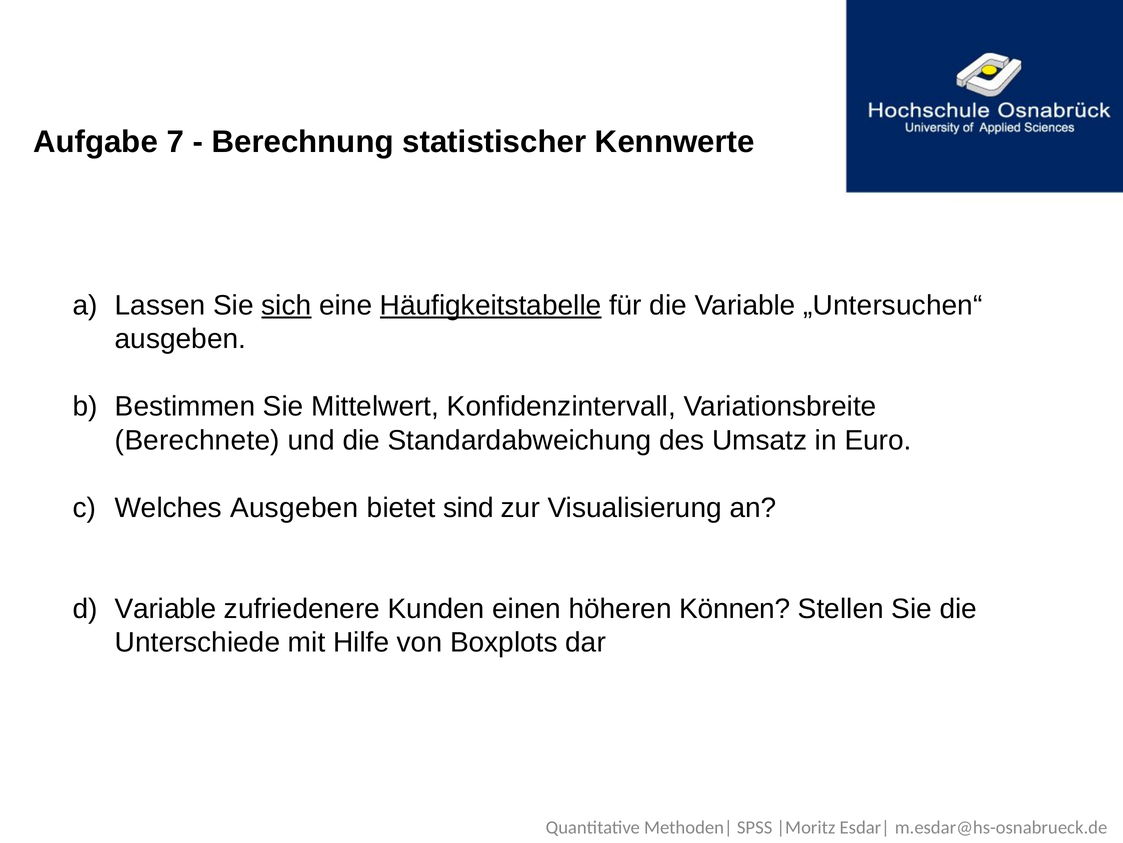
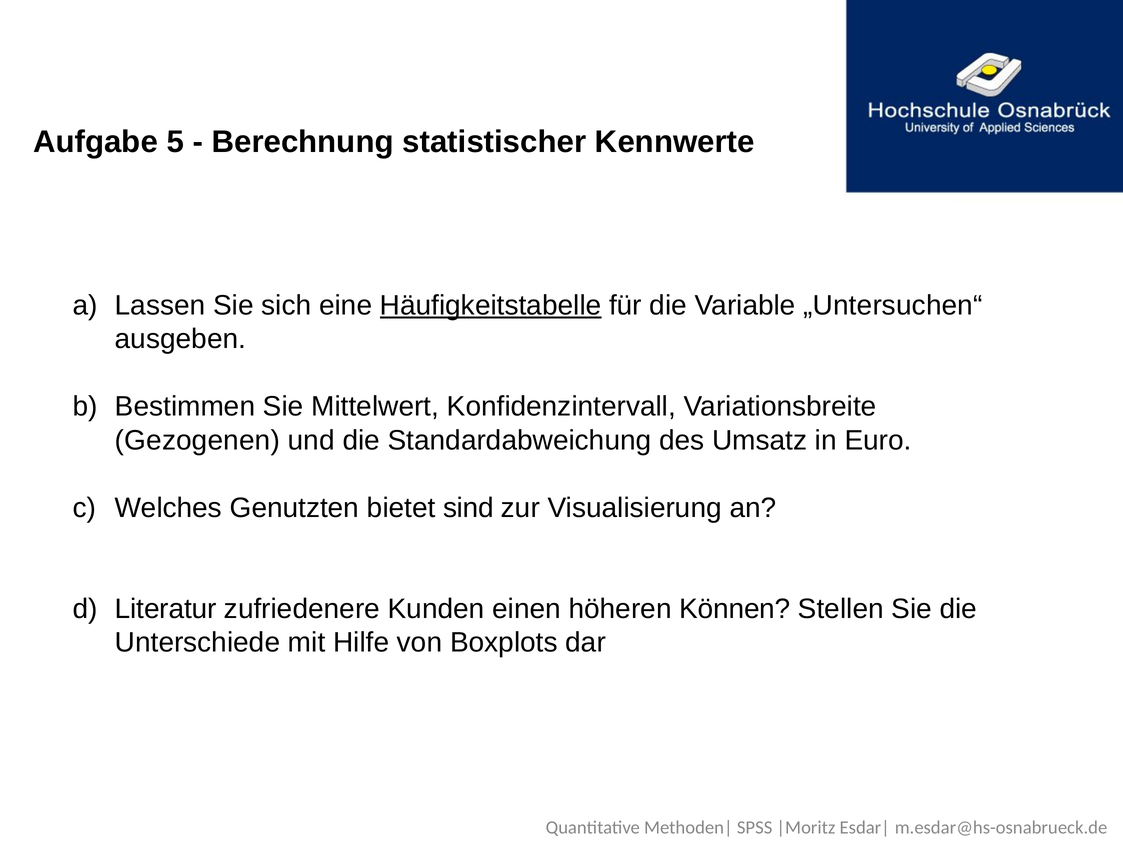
7: 7 -> 5 (175, 142)
sich underline: present -> none (286, 305)
Berechnete: Berechnete -> Gezogenen (197, 440)
Welches Ausgeben: Ausgeben -> Genutzten (294, 507)
Variable: Variable -> Literatur (166, 608)
